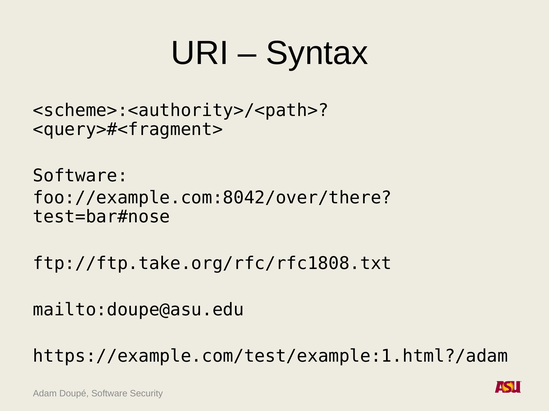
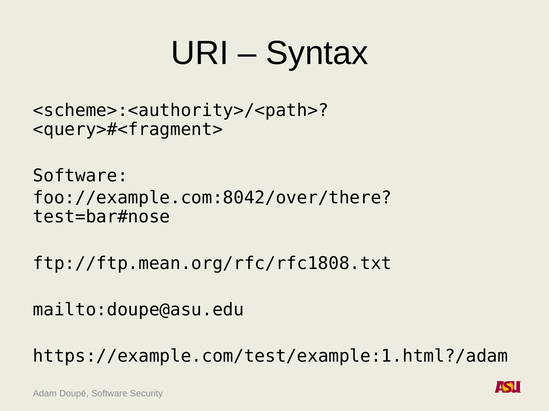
ftp://ftp.take.org/rfc/rfc1808.txt: ftp://ftp.take.org/rfc/rfc1808.txt -> ftp://ftp.mean.org/rfc/rfc1808.txt (212, 264)
